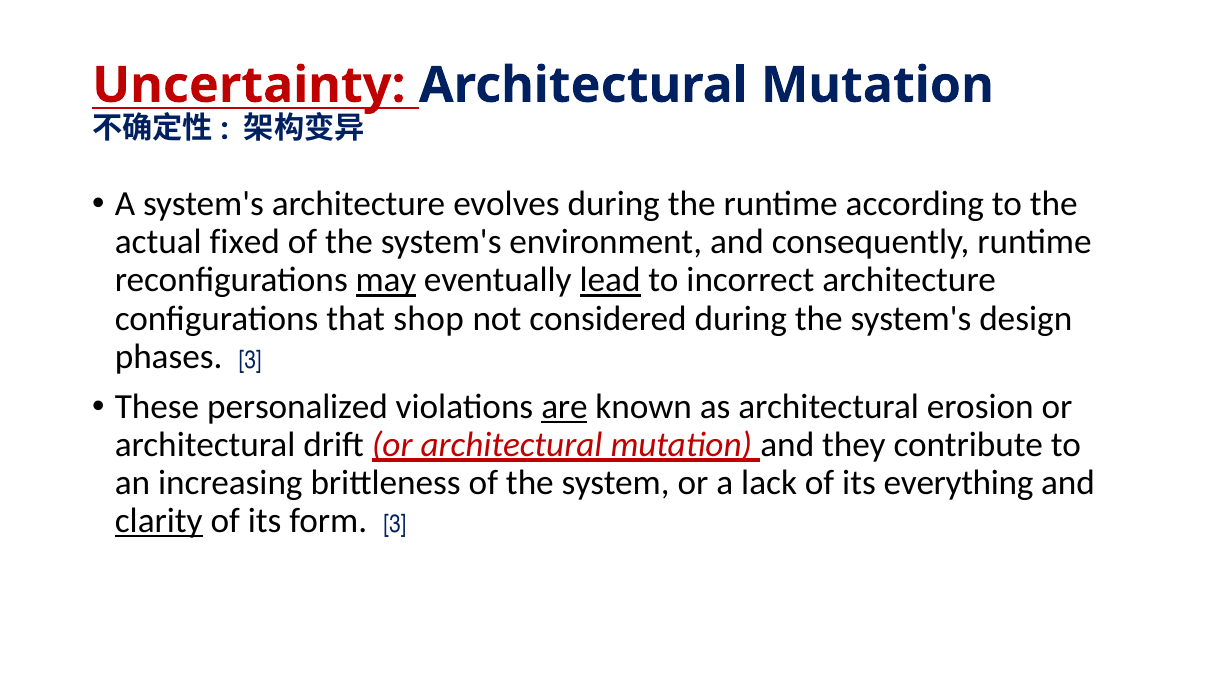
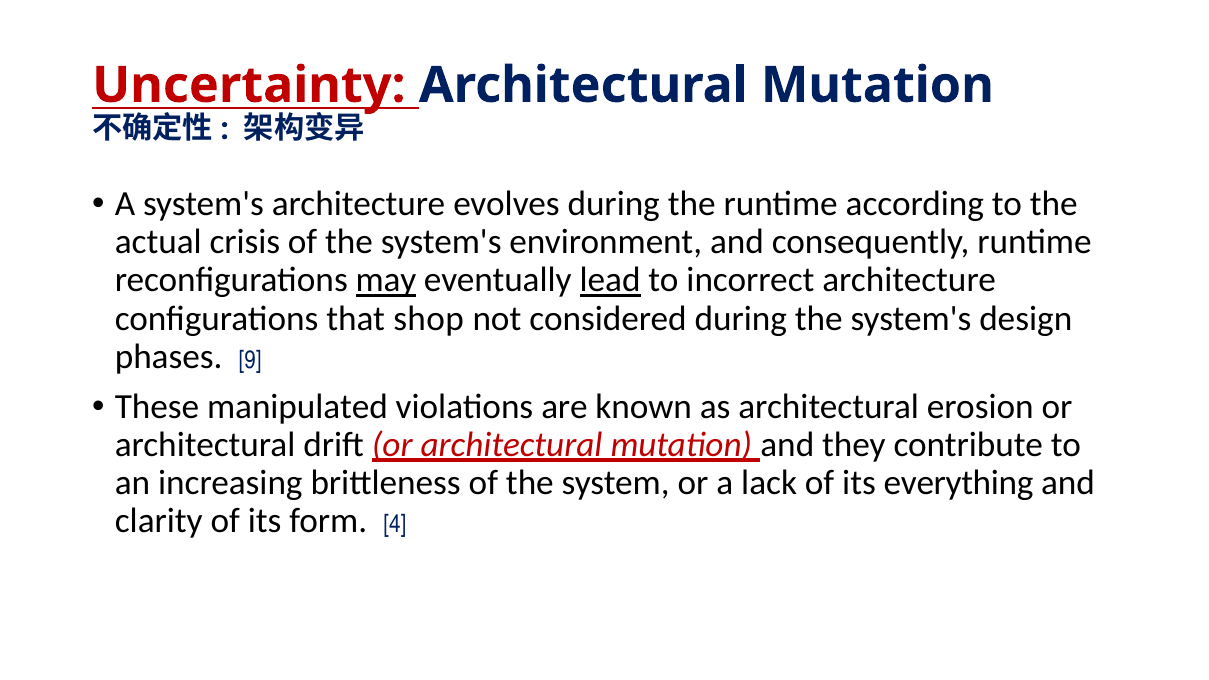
fixed: fixed -> crisis (245, 242)
phases 3: 3 -> 9 (250, 360)
personalized: personalized -> manipulated (297, 407)
are underline: present -> none (564, 407)
clarity underline: present -> none (159, 521)
form 3: 3 -> 4 (395, 524)
